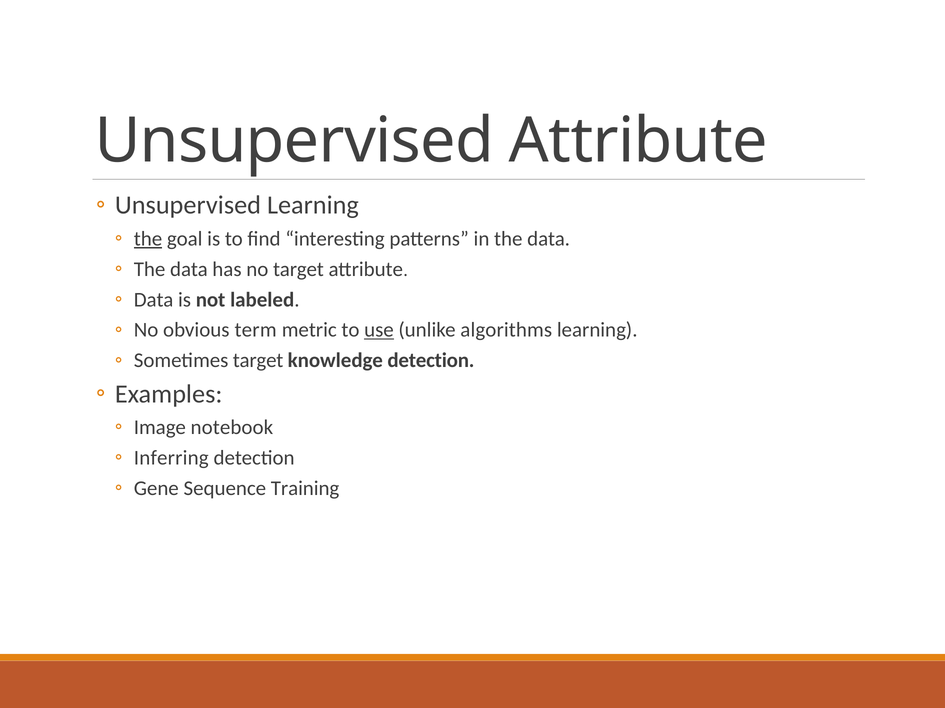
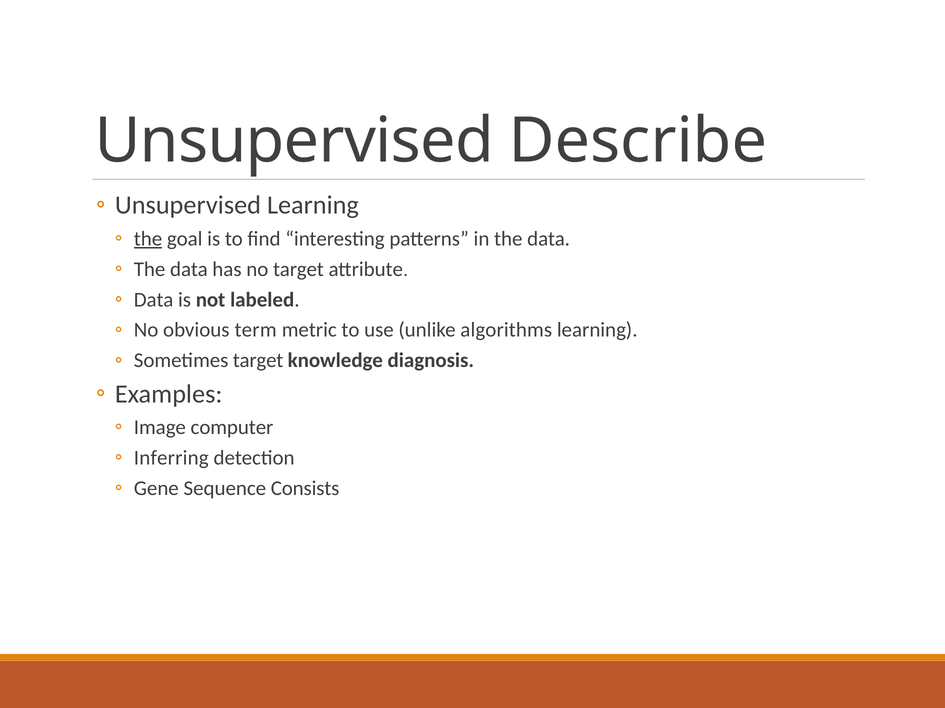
Unsupervised Attribute: Attribute -> Describe (638, 141)
use underline: present -> none (379, 330)
knowledge detection: detection -> diagnosis (431, 361)
notebook: notebook -> computer (232, 428)
Training: Training -> Consists (305, 489)
